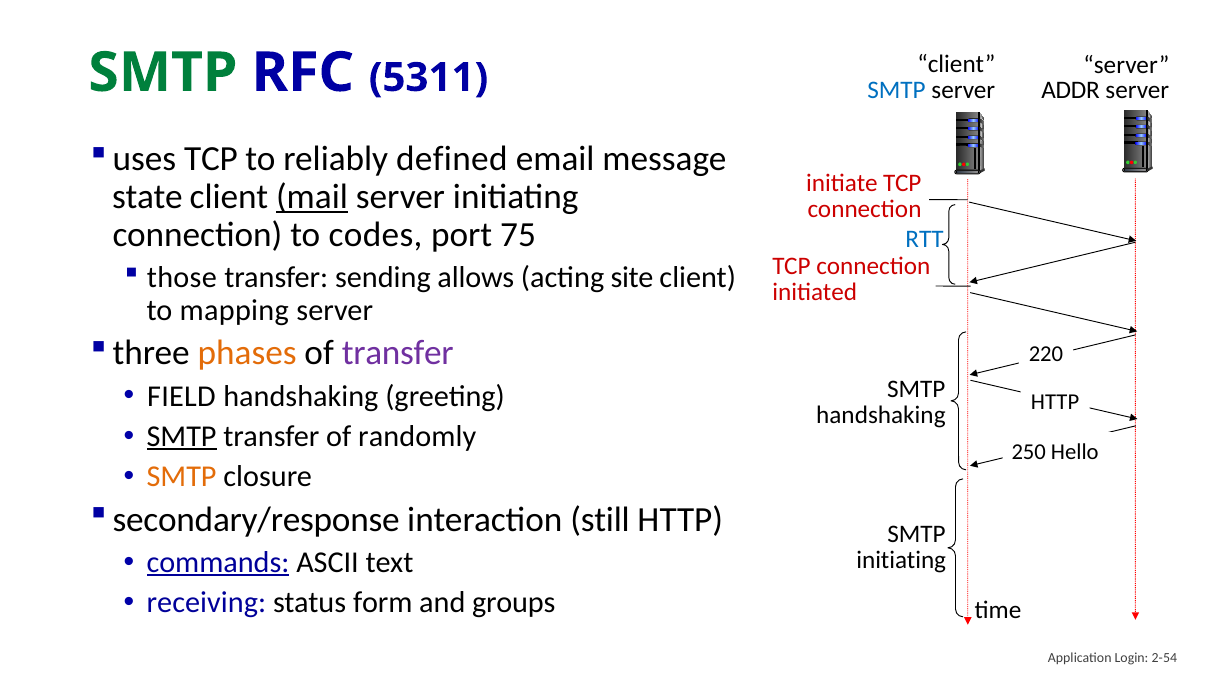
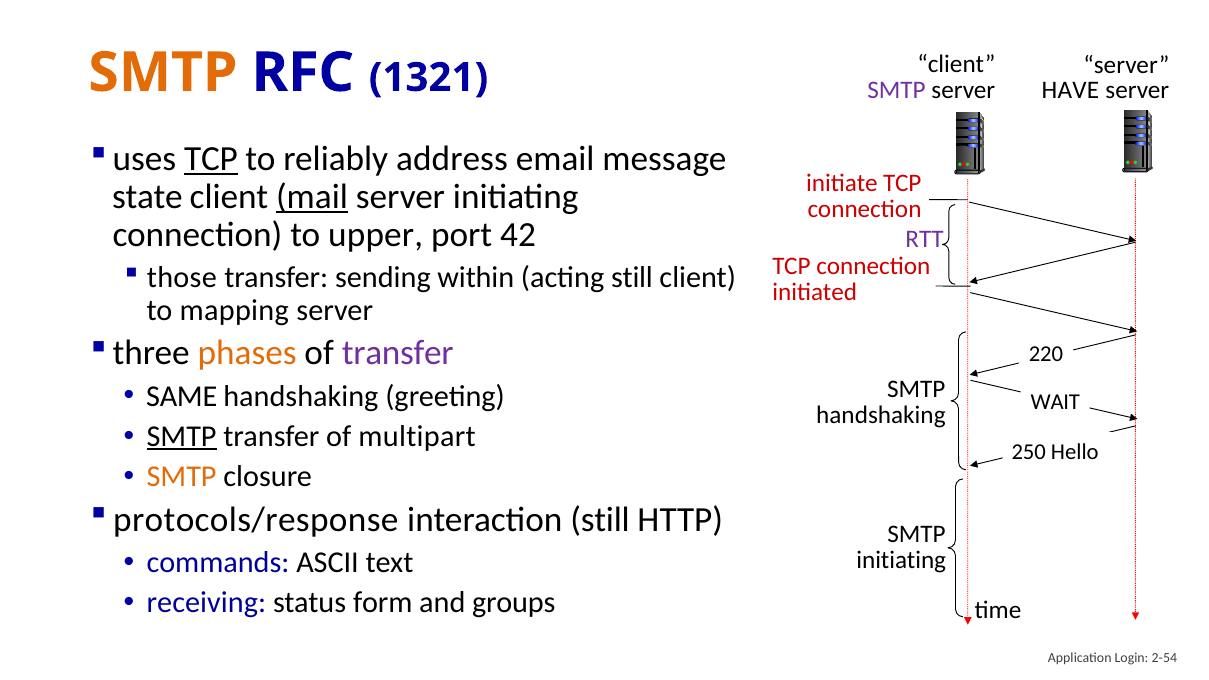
SMTP colour: green -> orange (163, 73)
5311: 5311 -> 1321 (429, 78)
SMTP colour: blue -> purple (896, 90)
ADDR: ADDR -> HAVE (1070, 91)
TCP underline: none -> present (211, 159)
defined: defined -> address (452, 159)
codes: codes -> upper (376, 235)
75: 75 -> 42 (518, 235)
RTT colour: blue -> purple (925, 239)
allows: allows -> within (476, 278)
acting site: site -> still (632, 278)
FIELD: FIELD -> SAME (182, 396)
HTTP: HTTP -> WAIT (1055, 402)
randomly: randomly -> multipart (417, 436)
secondary/response: secondary/response -> protocols/response (256, 519)
commands underline: present -> none (218, 562)
